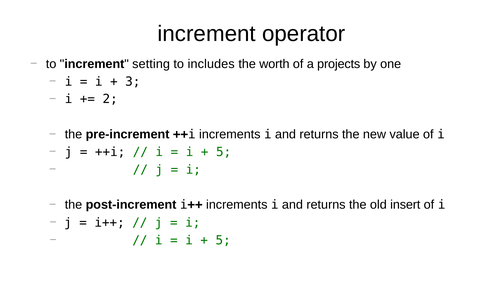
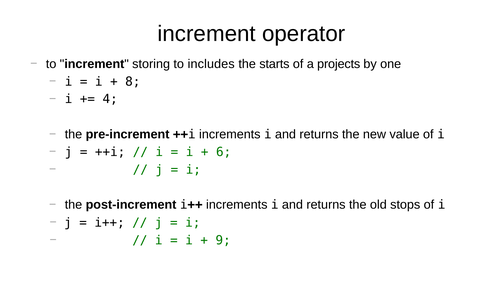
setting: setting -> storing (151, 64)
worth: worth -> starts (274, 64)
3: 3 -> 8 (133, 82)
2: 2 -> 4 (110, 99)
5: 5 -> 6 (224, 152)
insert: insert -> stops (405, 205)
5: 5 -> 9 (223, 240)
